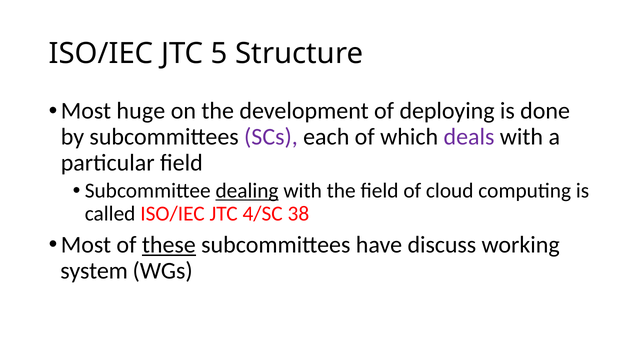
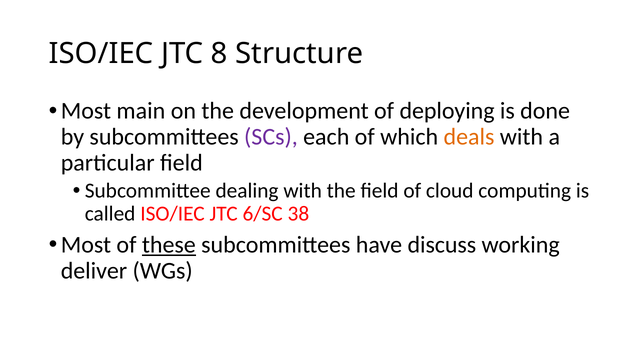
5: 5 -> 8 (219, 54)
huge: huge -> main (141, 111)
deals colour: purple -> orange (469, 137)
dealing underline: present -> none (247, 191)
4/SC: 4/SC -> 6/SC (263, 214)
system: system -> deliver (94, 271)
